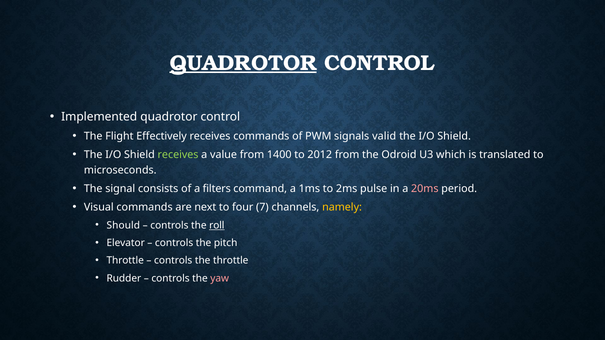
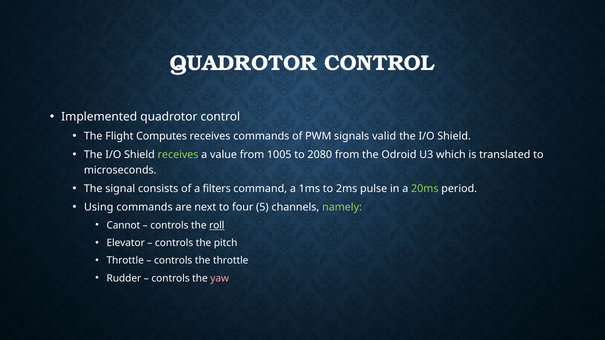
QUADROTOR underline: present -> none (243, 63)
Effectively: Effectively -> Computes (162, 136)
1400: 1400 -> 1005 (279, 155)
2012: 2012 -> 2080 (320, 155)
20ms colour: pink -> light green (425, 189)
Visual: Visual -> Using (99, 208)
7: 7 -> 5 (262, 208)
namely colour: yellow -> light green (342, 208)
Should: Should -> Cannot (123, 226)
